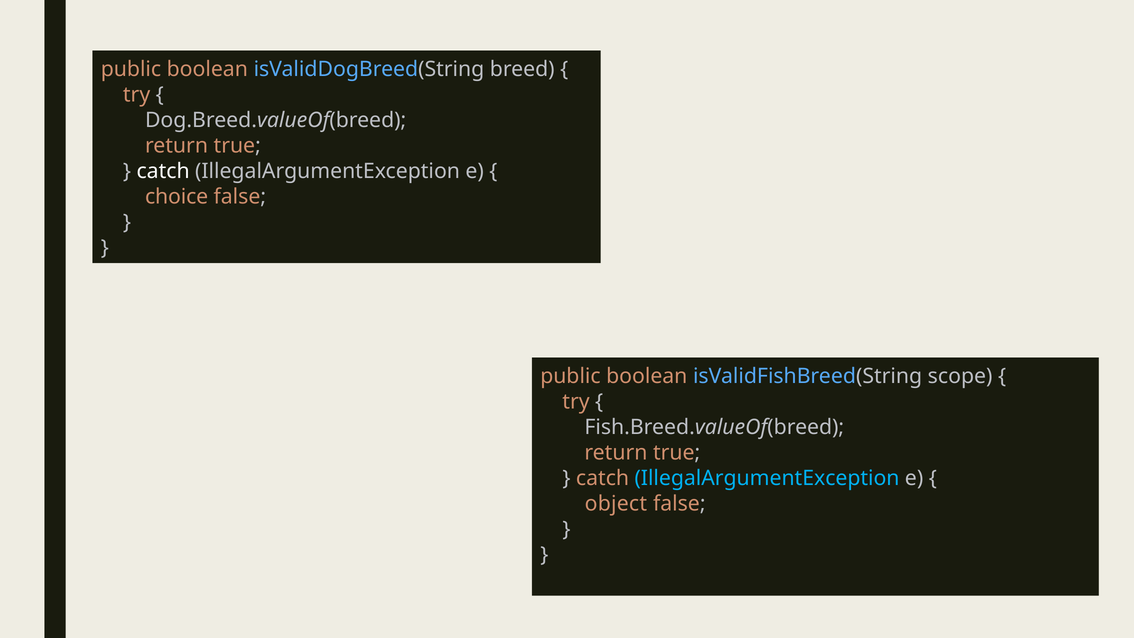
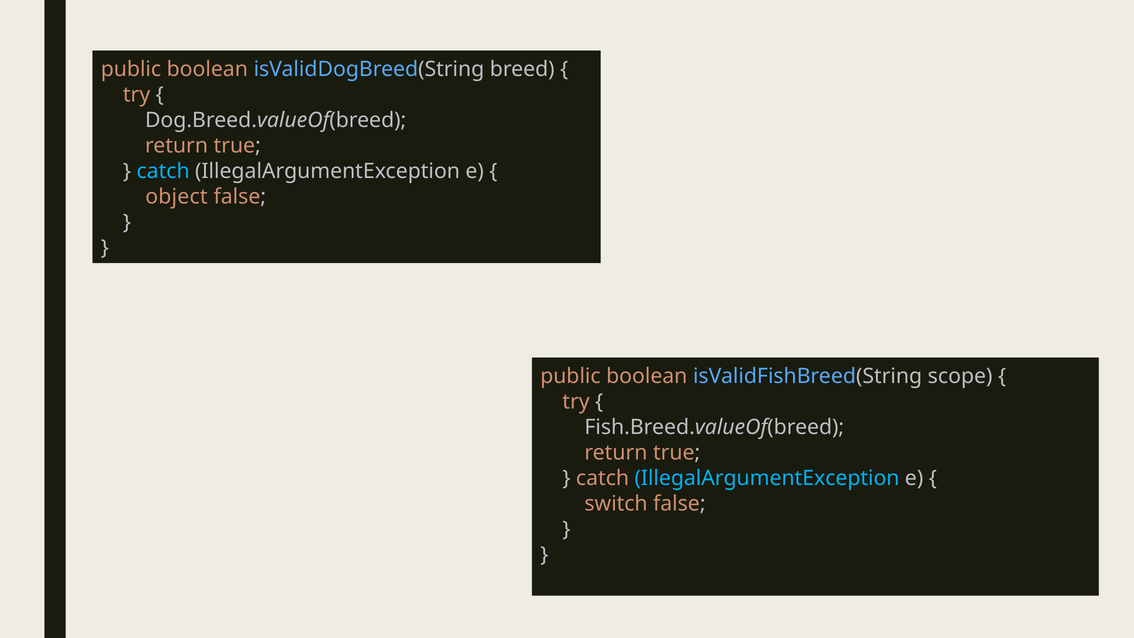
catch colour: white -> light blue (163, 171)
choice: choice -> object (176, 197)
object: object -> switch (616, 504)
